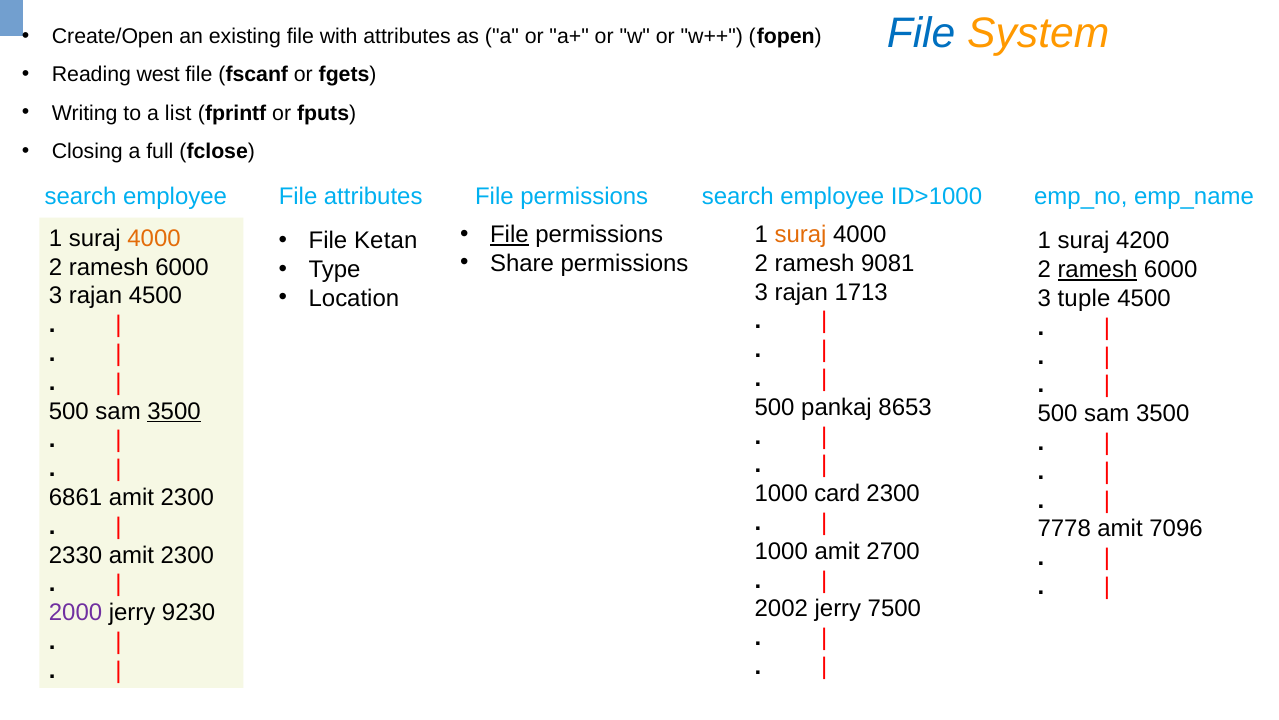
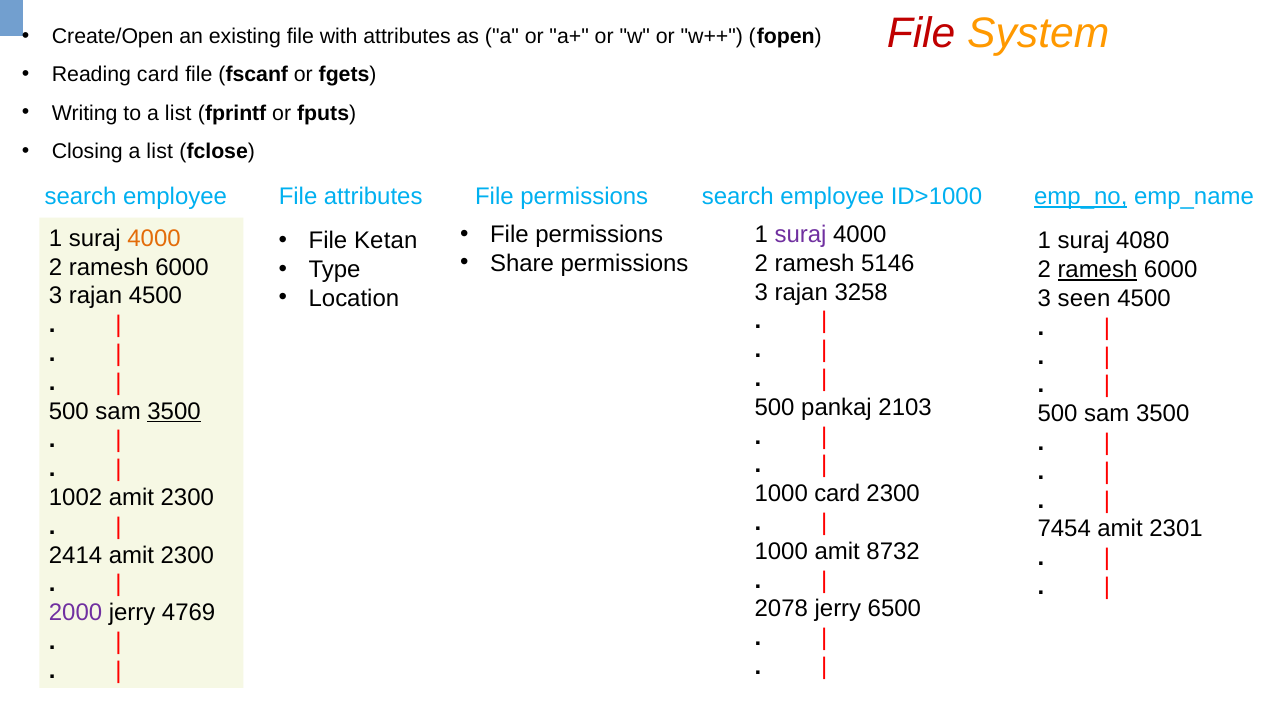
File colour: blue -> red (921, 33)
Reading west: west -> card (158, 75)
Closing a full: full -> list (160, 151)
emp_no underline: none -> present (1081, 197)
File underline: present -> none (509, 234)
suraj colour: orange -> purple (801, 234)
4200: 4200 -> 4080 (1143, 241)
9081: 9081 -> 5146 (888, 263)
1713: 1713 -> 3258 (861, 292)
tuple: tuple -> seen (1084, 298)
8653: 8653 -> 2103 (905, 407)
6861: 6861 -> 1002 (76, 497)
7778: 7778 -> 7454 (1064, 529)
7096: 7096 -> 2301 (1176, 529)
2700: 2700 -> 8732 (893, 551)
2330: 2330 -> 2414 (76, 555)
2002: 2002 -> 2078 (781, 608)
7500: 7500 -> 6500 (894, 608)
9230: 9230 -> 4769 (189, 612)
